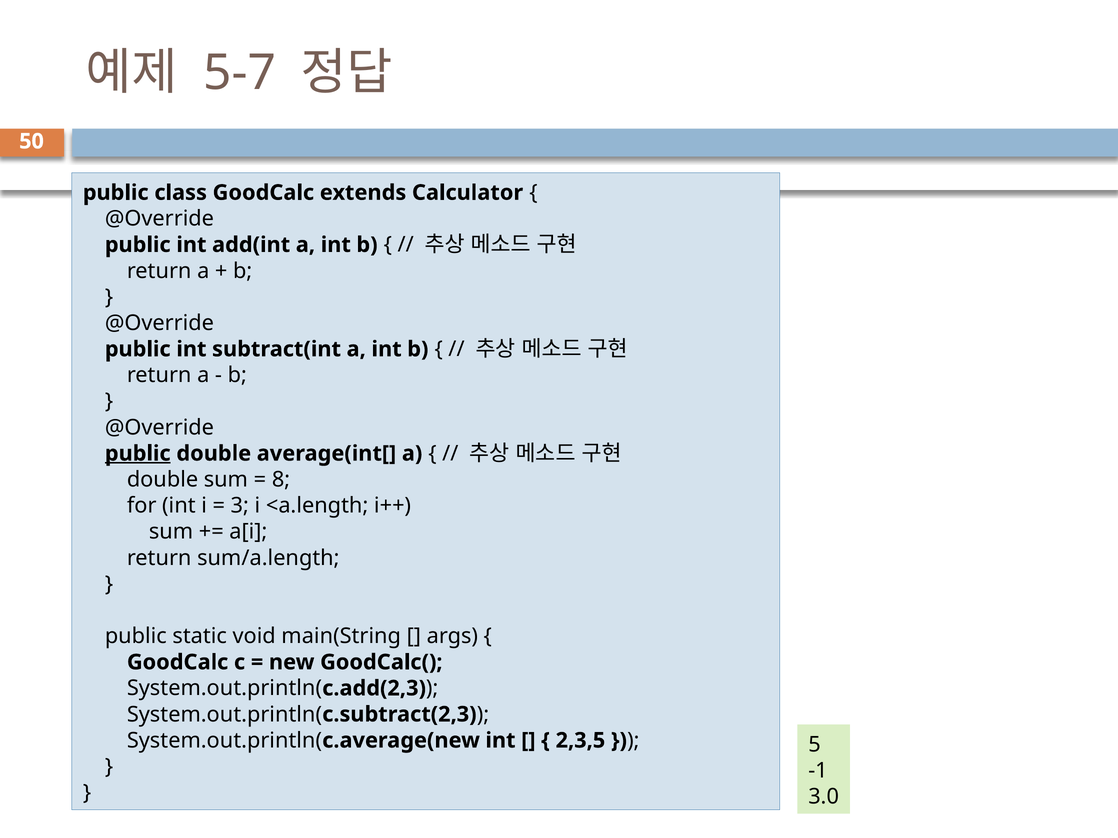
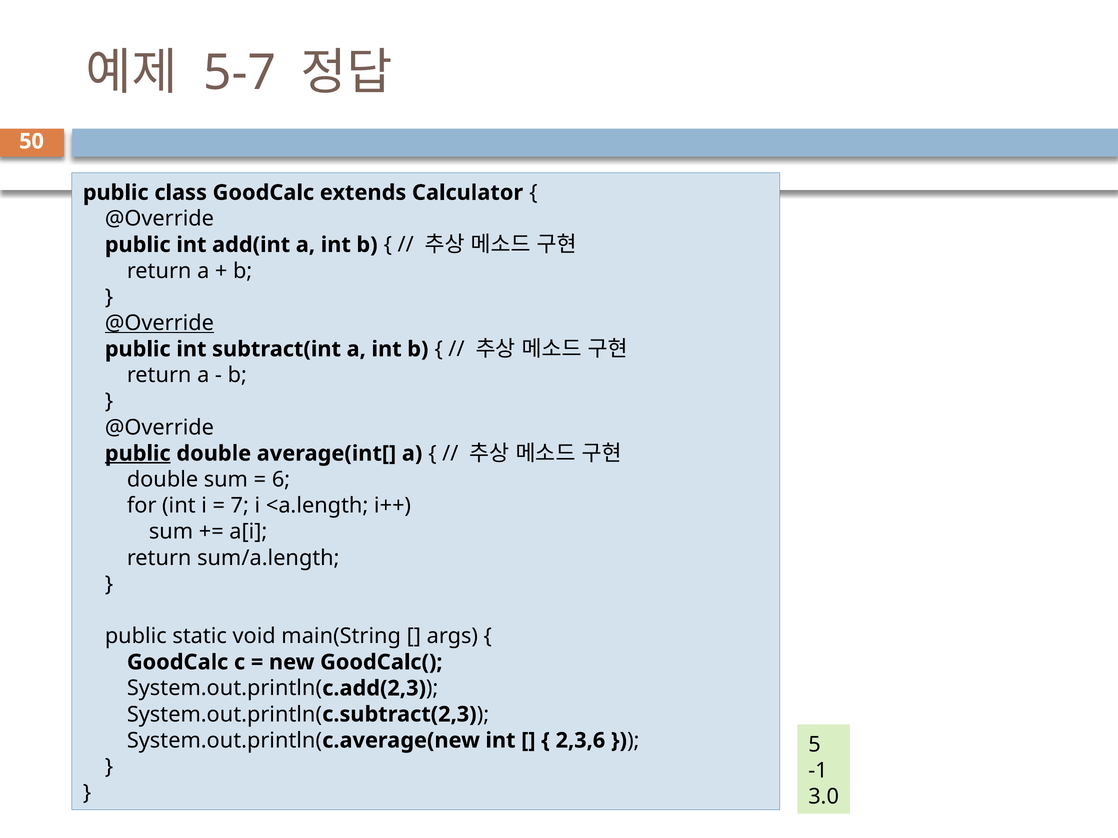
@Override underline: none -> present (159, 323)
8: 8 -> 6 (281, 480)
3: 3 -> 7 (240, 506)
2,3,5: 2,3,5 -> 2,3,6 (580, 741)
